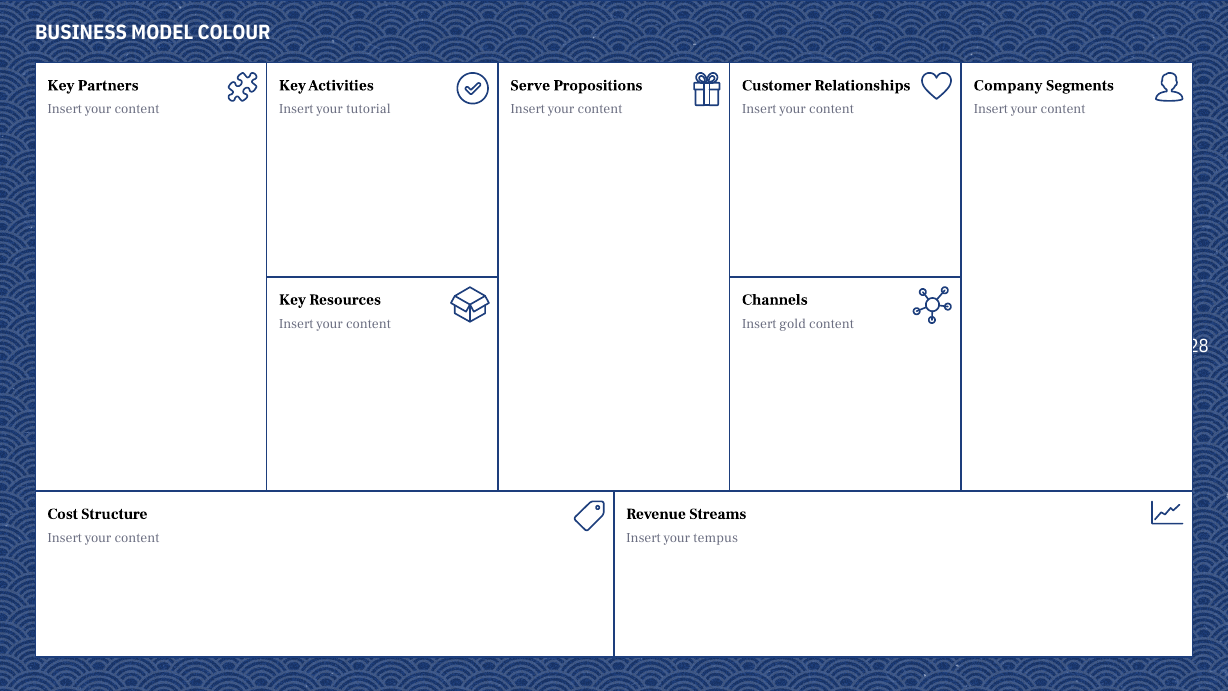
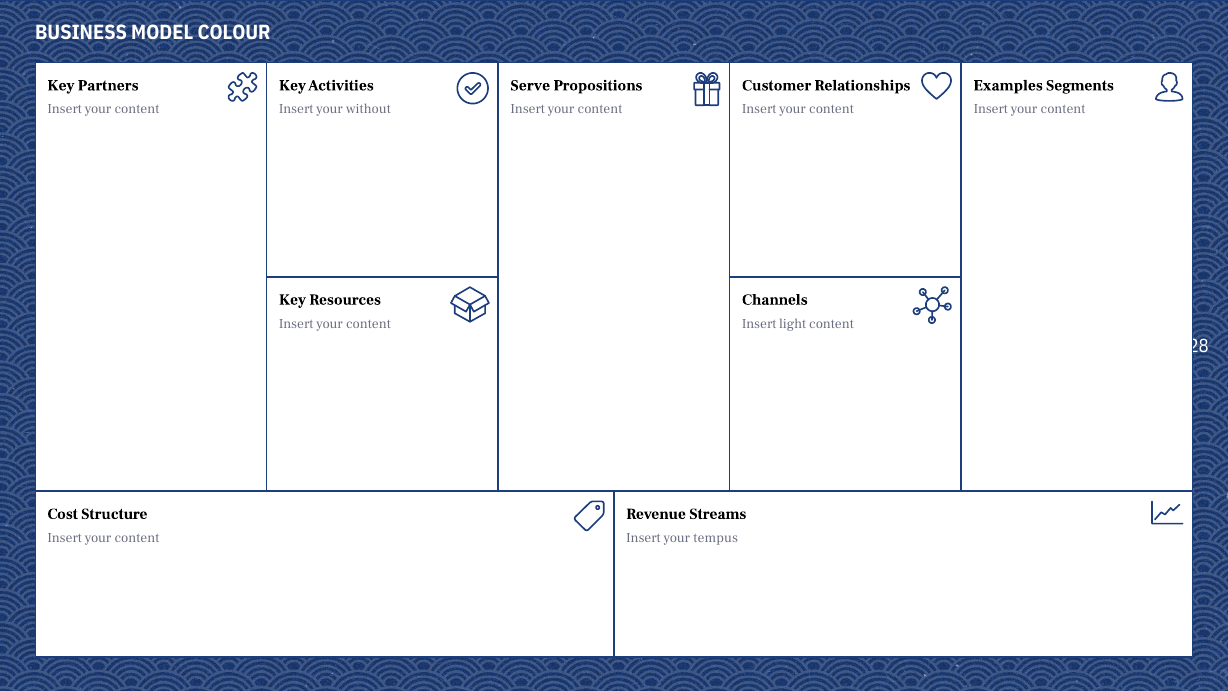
Company: Company -> Examples (1008, 85)
tutorial: tutorial -> without (369, 109)
gold: gold -> light (793, 324)
